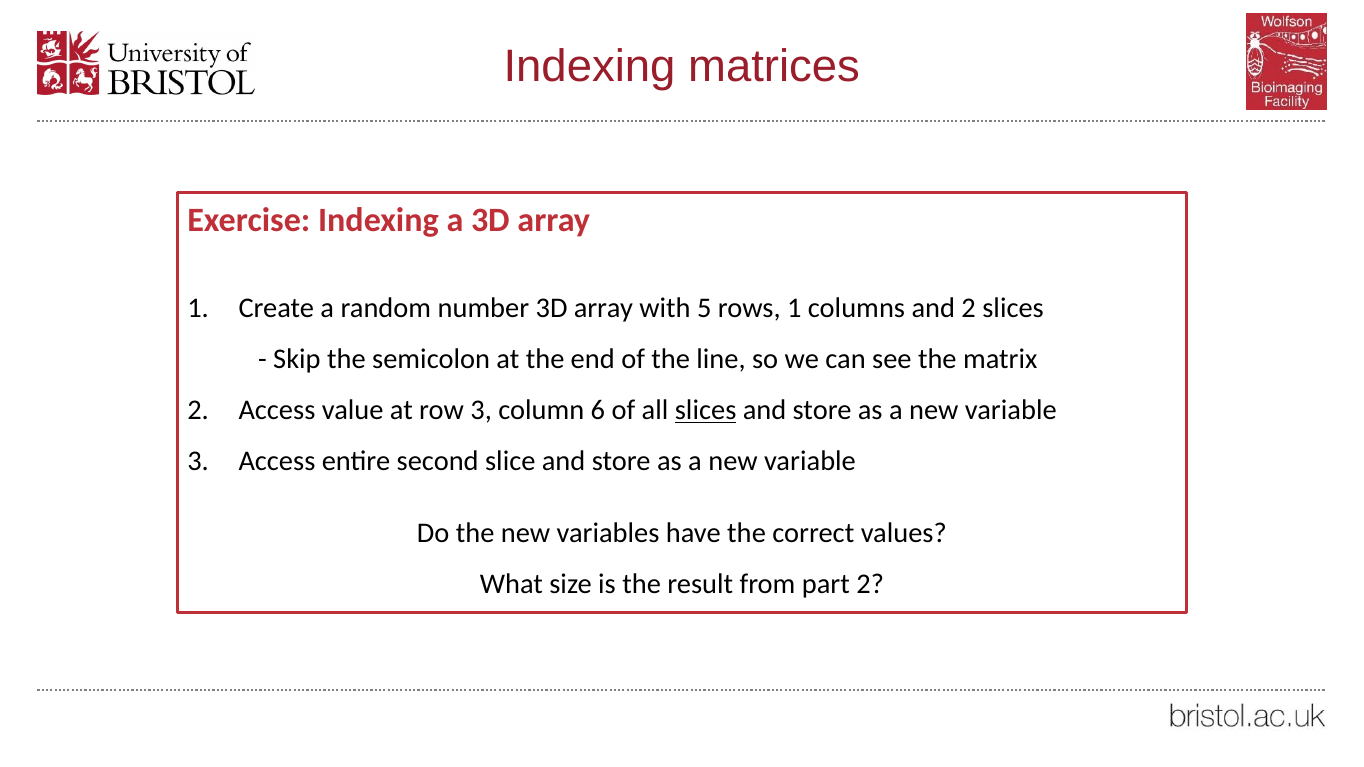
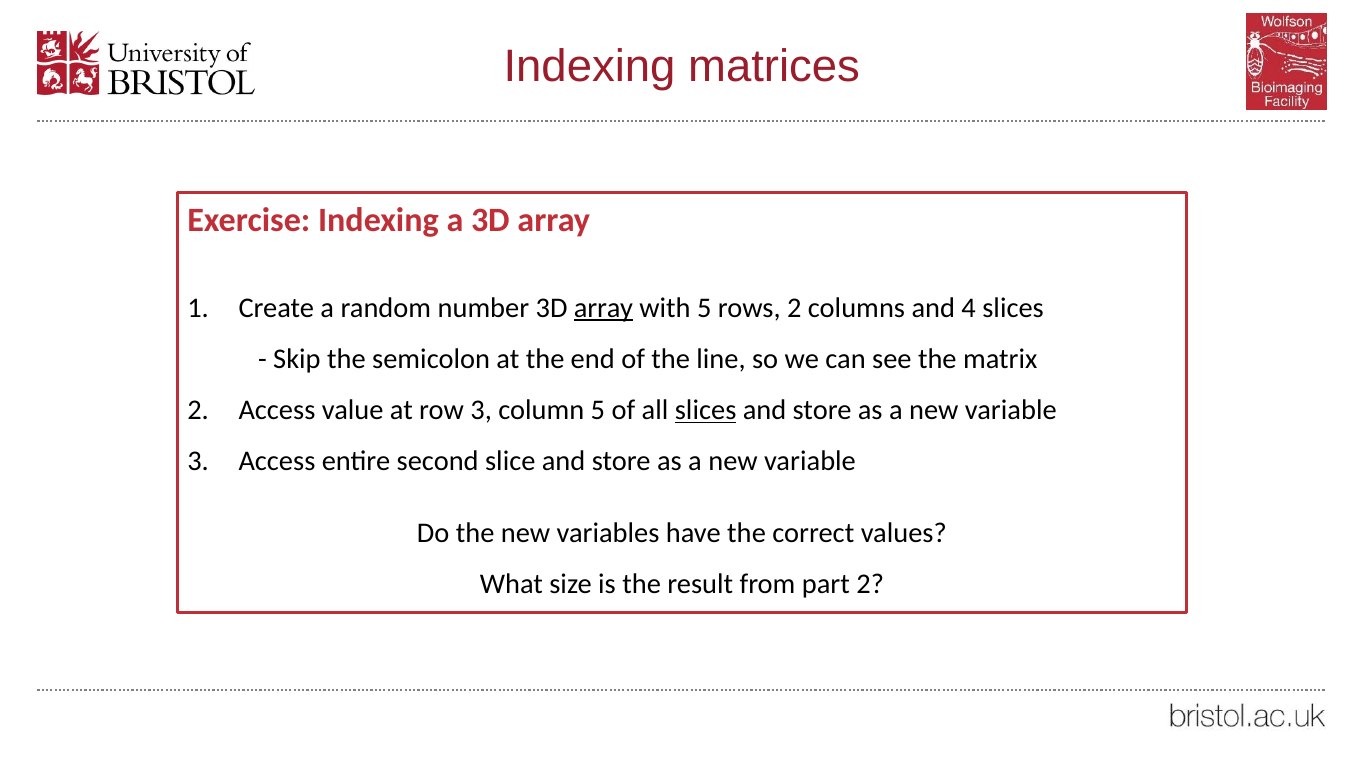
array underline: none -> present (604, 308)
rows 1: 1 -> 2 (794, 308)
and 2: 2 -> 4 (969, 308)
column 6: 6 -> 5 (598, 410)
